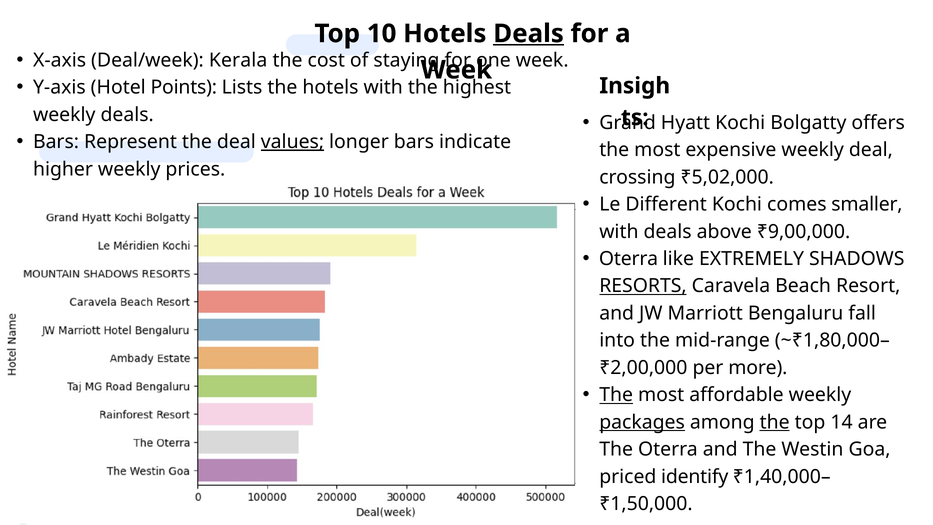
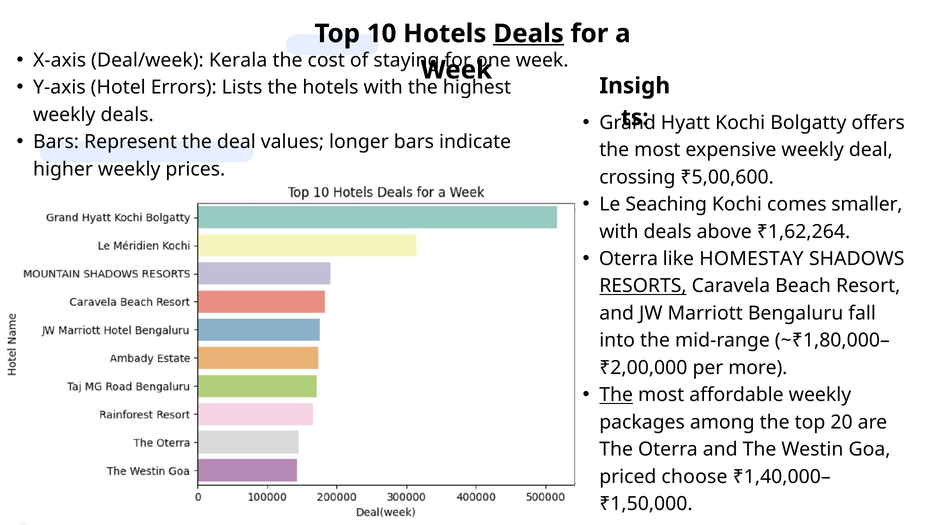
Points: Points -> Errors (184, 87)
values underline: present -> none (292, 142)
₹5,02,000: ₹5,02,000 -> ₹5,00,600 (727, 177)
Different: Different -> Seaching (666, 204)
₹9,00,000: ₹9,00,000 -> ₹1,62,264 (803, 232)
EXTREMELY: EXTREMELY -> HOMESTAY (751, 259)
packages underline: present -> none (642, 422)
the underline: present -> none (775, 422)
14: 14 -> 20 (842, 422)
identify: identify -> choose (694, 477)
